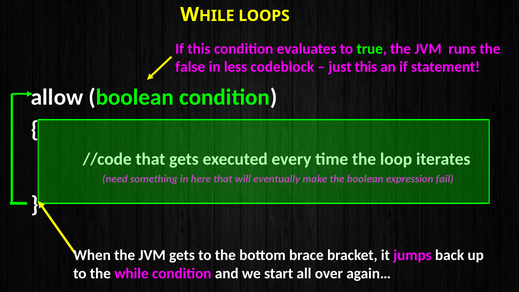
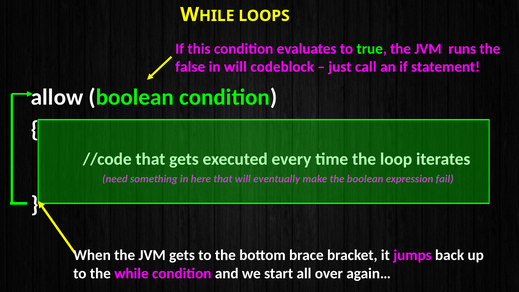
in less: less -> will (235, 67)
just this: this -> call (366, 67)
